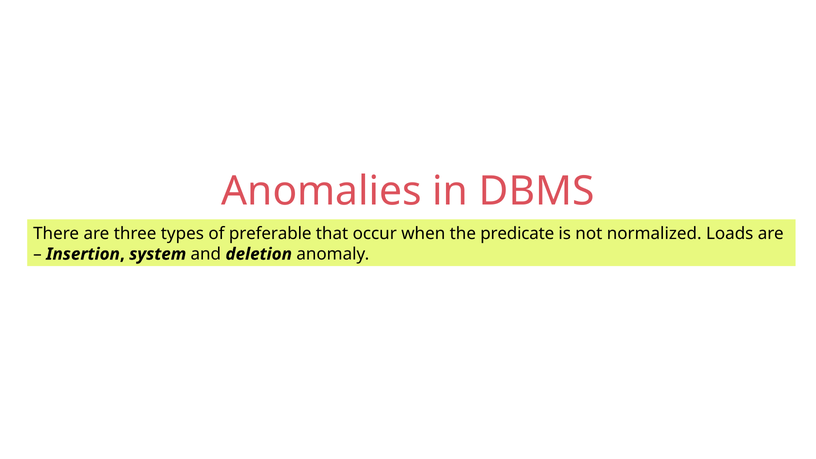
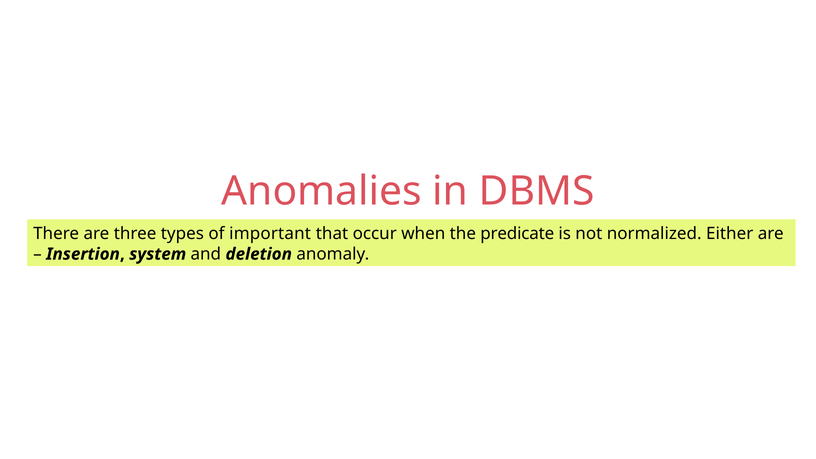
preferable: preferable -> important (270, 234)
Loads: Loads -> Either (730, 234)
